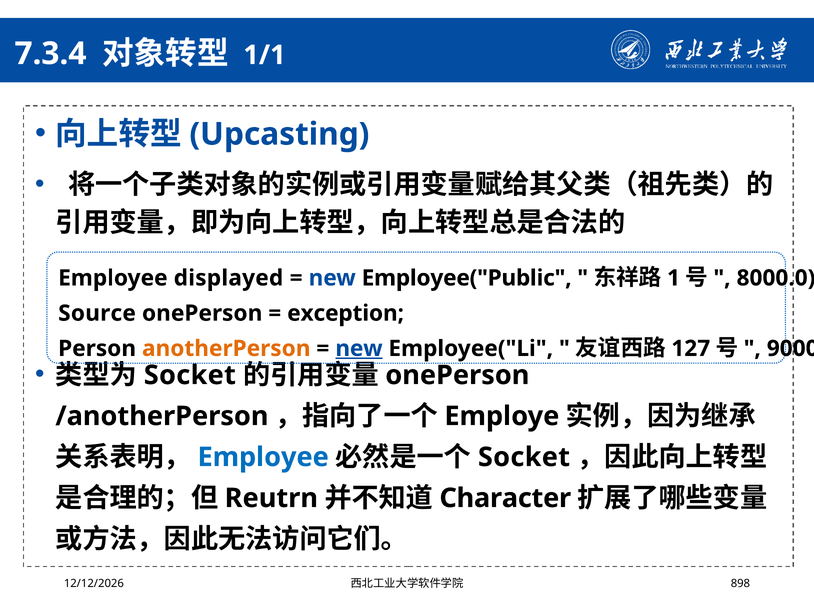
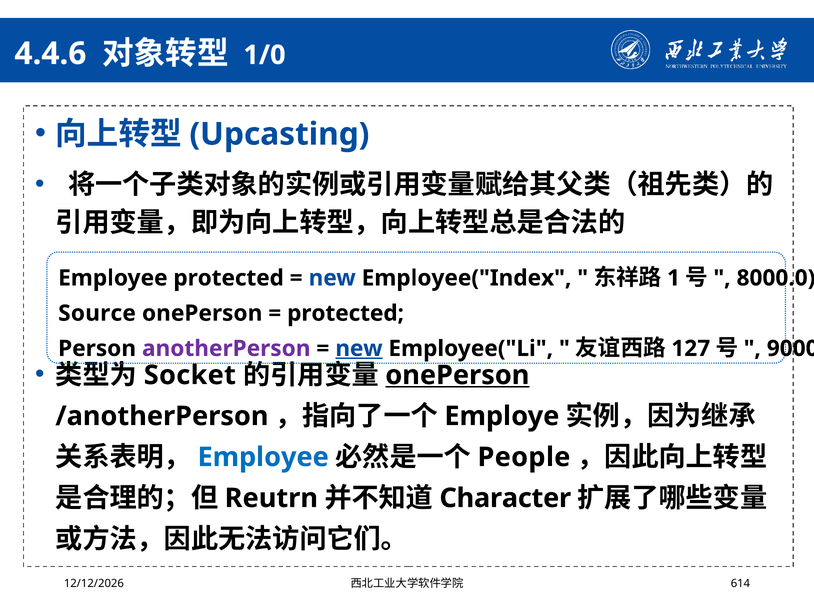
7.3.4: 7.3.4 -> 4.4.6 (50, 54)
1/1: 1/1 -> 1/0 (264, 55)
Employee displayed: displayed -> protected (229, 278)
Employee("Public: Employee("Public -> Employee("Index (467, 278)
exception: exception -> protected (346, 314)
anotherPerson colour: orange -> purple (226, 349)
onePerson underline: none -> present (457, 375)
Socket: Socket -> People (524, 458)
898: 898 -> 614 (740, 584)
